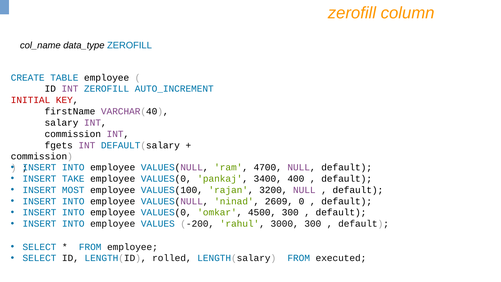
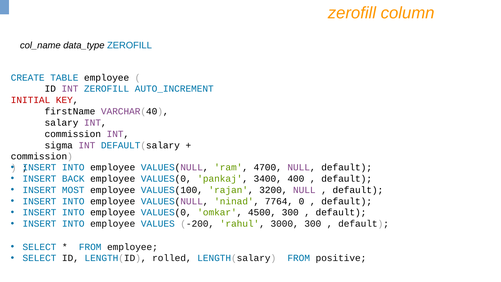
fgets: fgets -> sigma (59, 145)
TAKE: TAKE -> BACK (73, 179)
2609: 2609 -> 7764 (279, 201)
executed: executed -> positive (341, 258)
